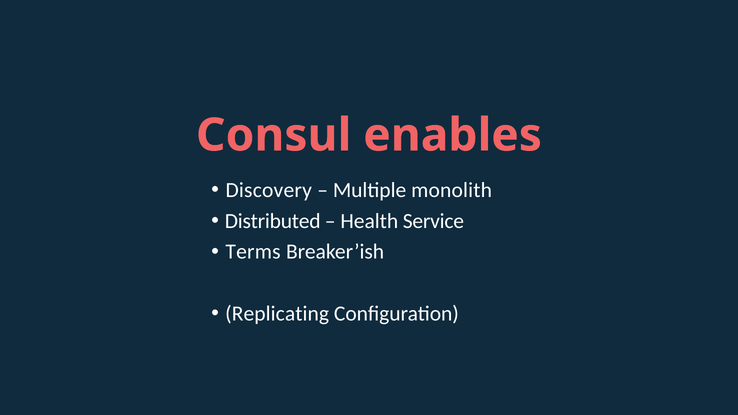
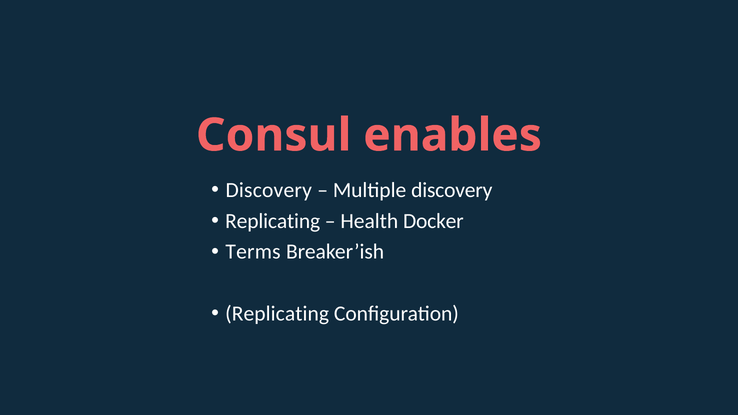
Multiple monolith: monolith -> discovery (452, 190)
Distributed: Distributed -> Replicating (273, 221)
Service: Service -> Docker (433, 221)
